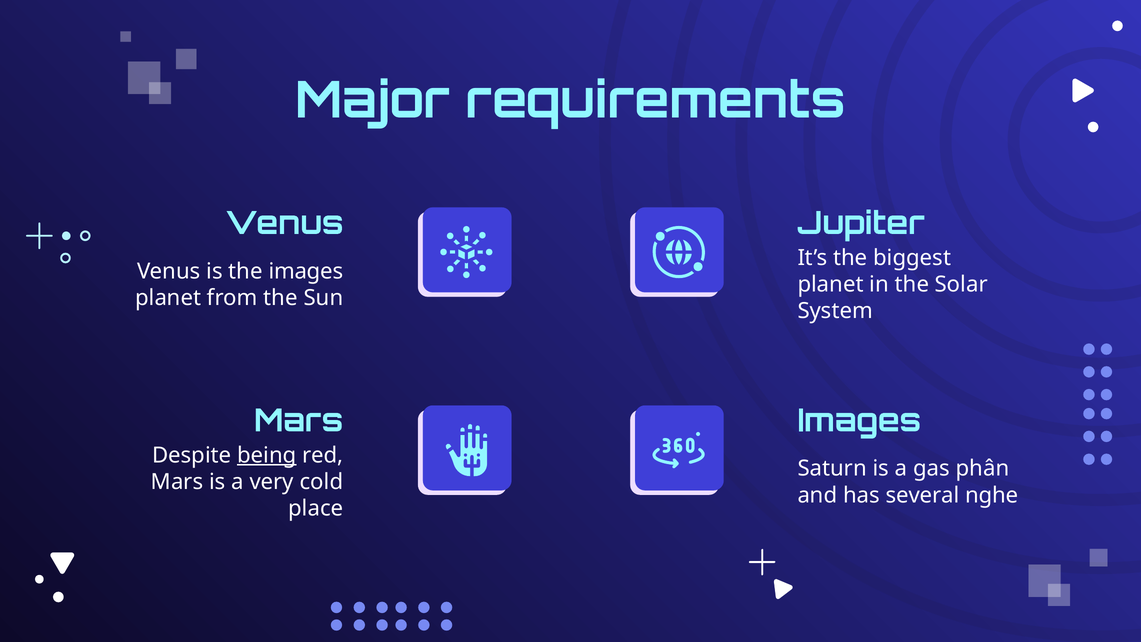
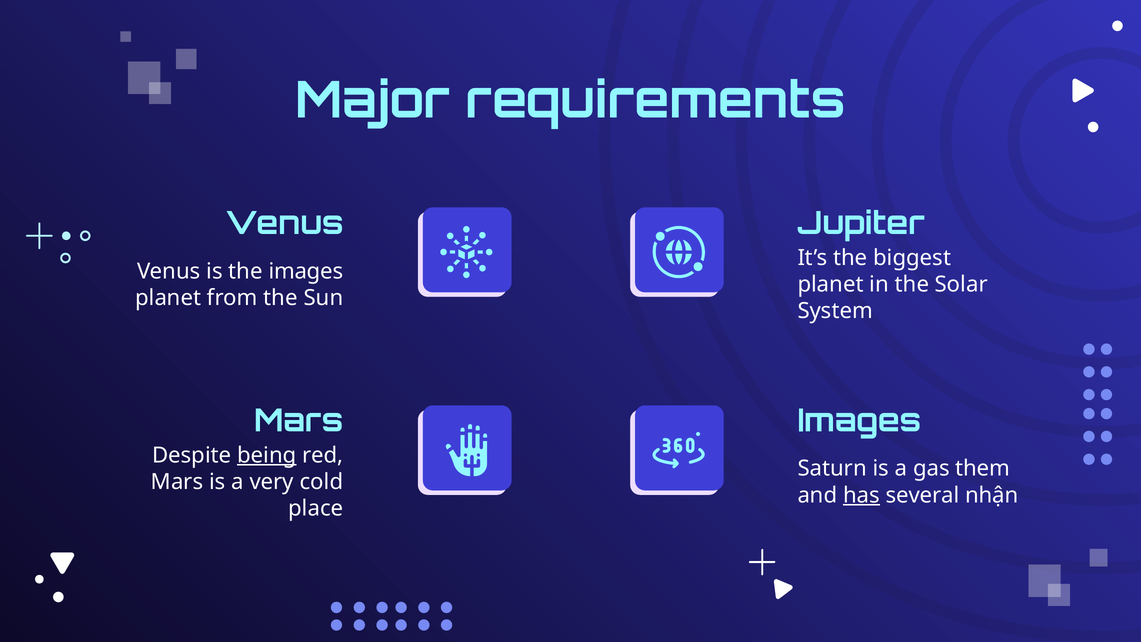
phân: phân -> them (983, 468)
has underline: none -> present (862, 495)
nghe: nghe -> nhận (992, 495)
